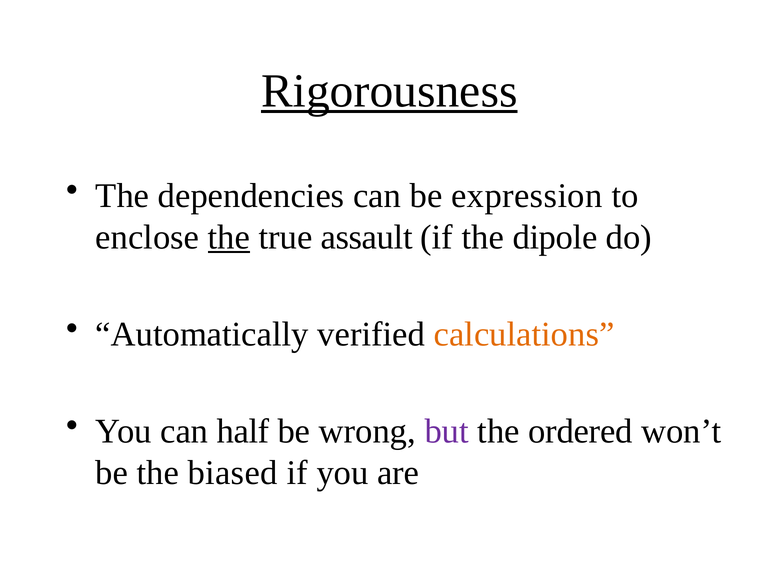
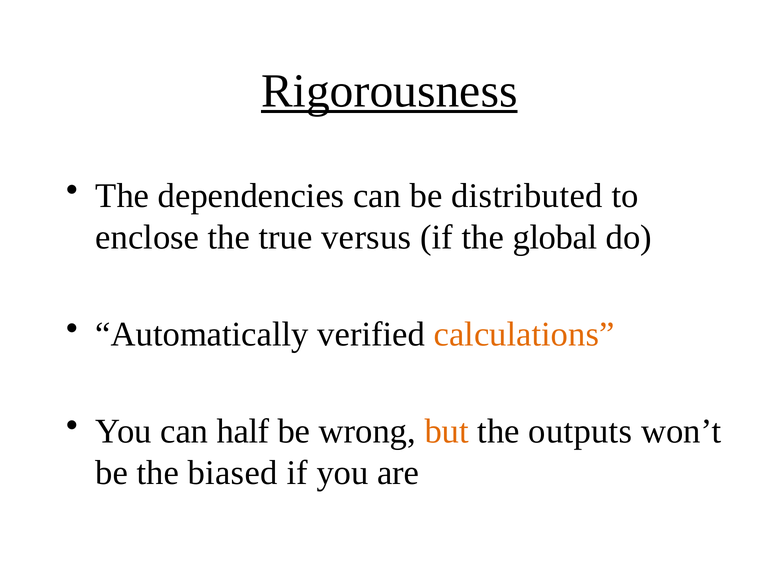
expression: expression -> distributed (527, 196)
the underline: present -> none (229, 237)
assault: assault -> versus (366, 237)
dipole: dipole -> global (555, 237)
but colour: purple -> orange (447, 431)
ordered: ordered -> outputs (580, 431)
